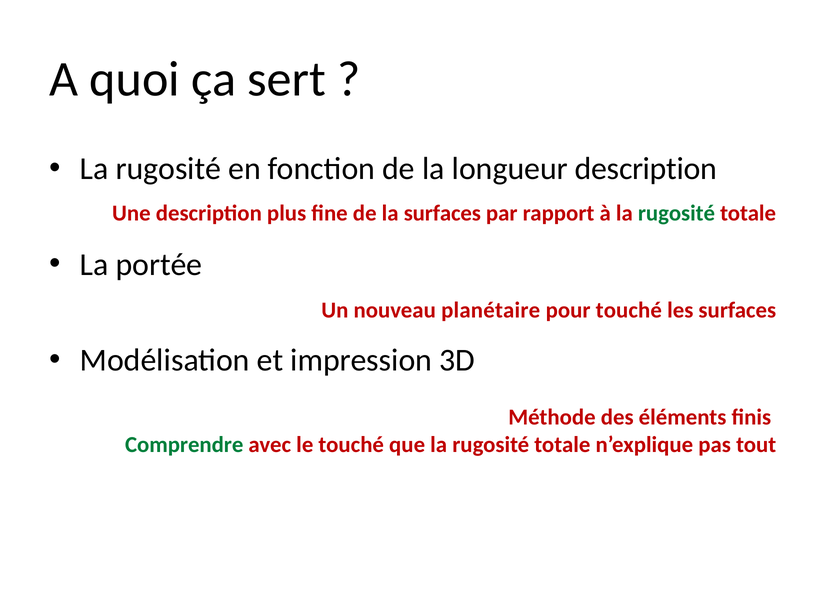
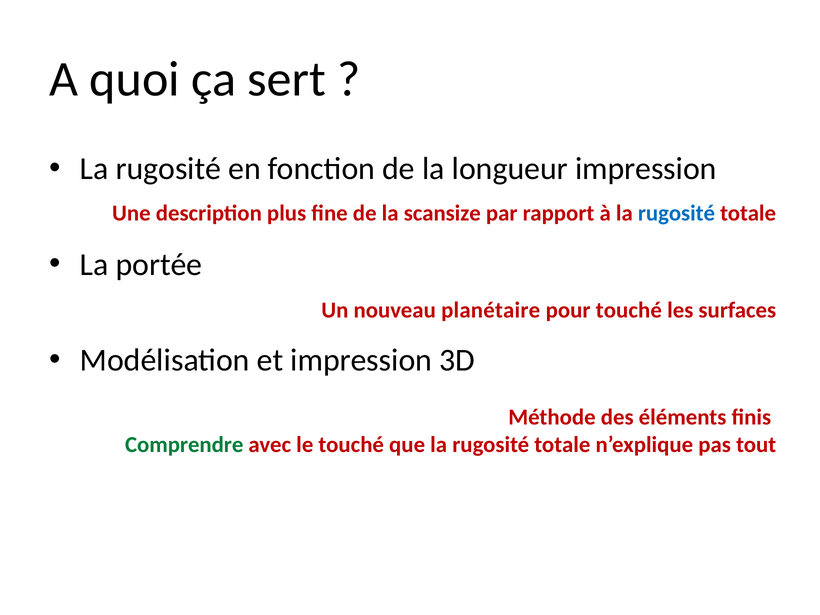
longueur description: description -> impression (646, 169)
la surfaces: surfaces -> scansize (442, 213)
rugosité colour: green -> blue (676, 213)
